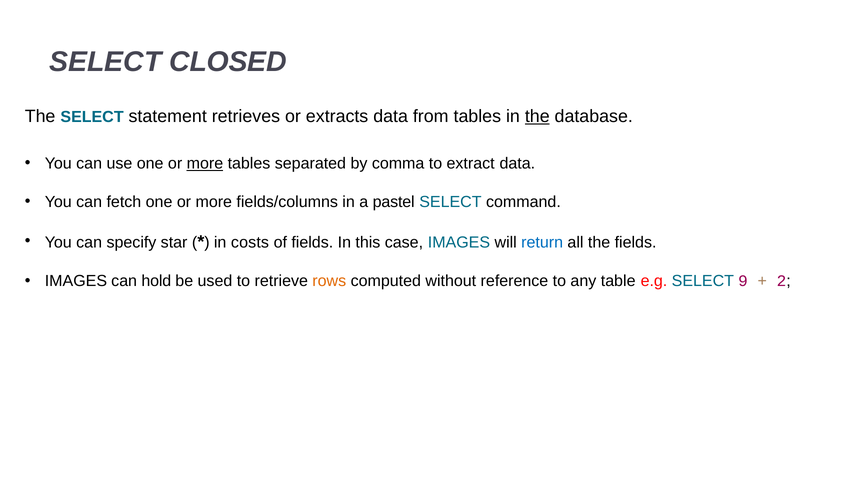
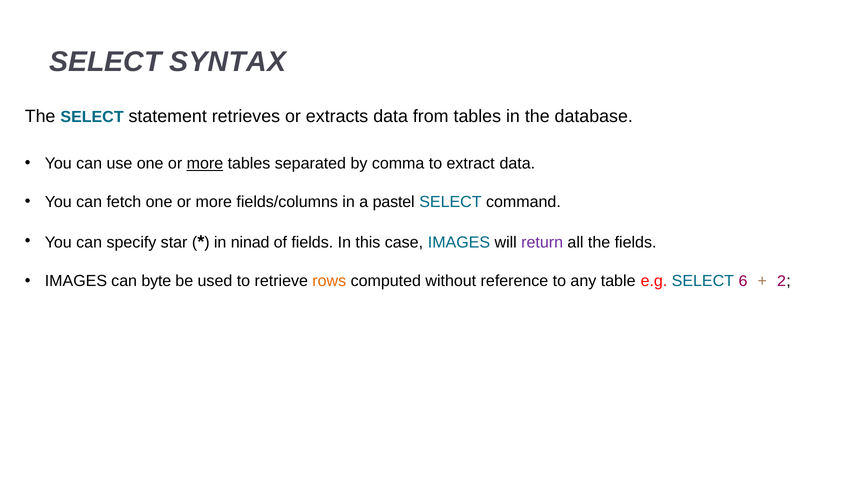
CLOSED: CLOSED -> SYNTAX (228, 62)
the underline: present -> none (537, 116)
costs: costs -> ninad (250, 242)
return colour: blue -> purple (542, 242)
hold: hold -> byte (156, 281)
9: 9 -> 6 (743, 281)
